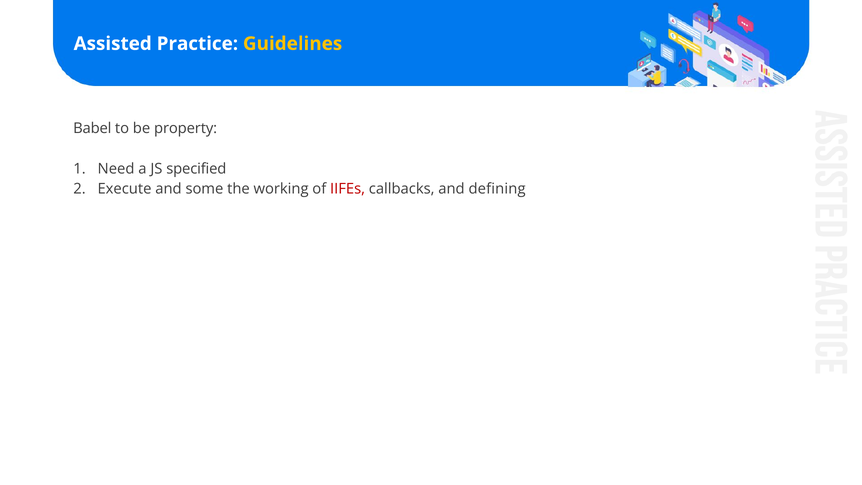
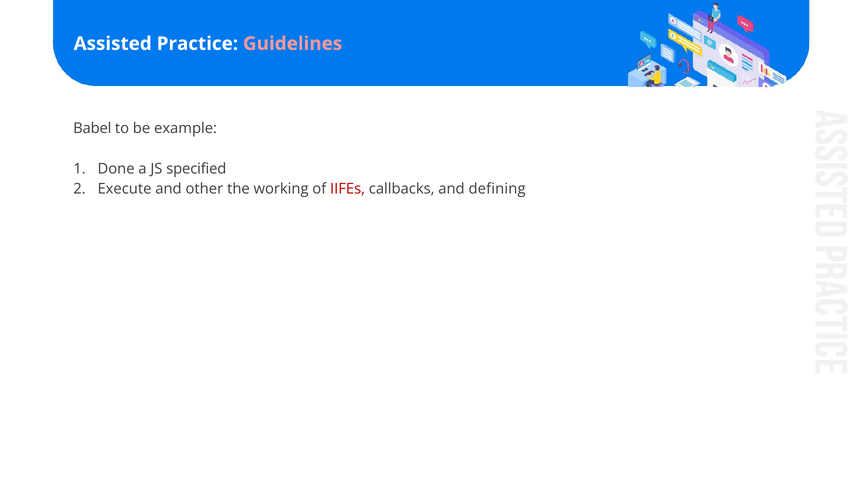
Guidelines colour: yellow -> pink (293, 44)
property: property -> example (186, 128)
Need: Need -> Done (116, 169)
some: some -> other (204, 189)
